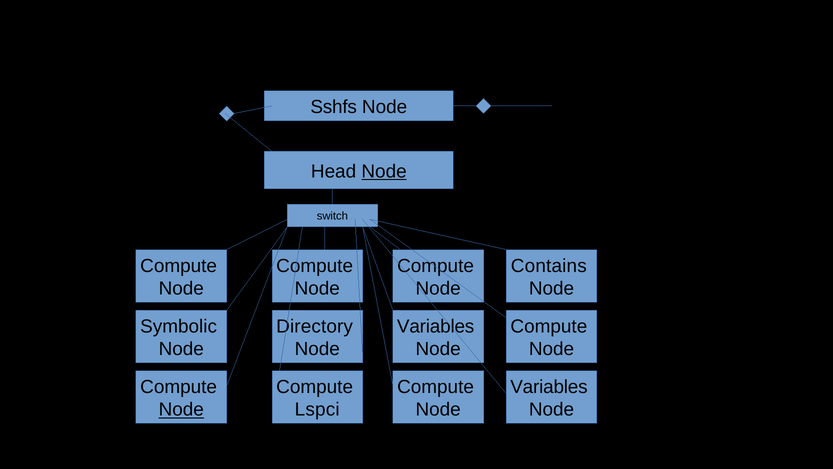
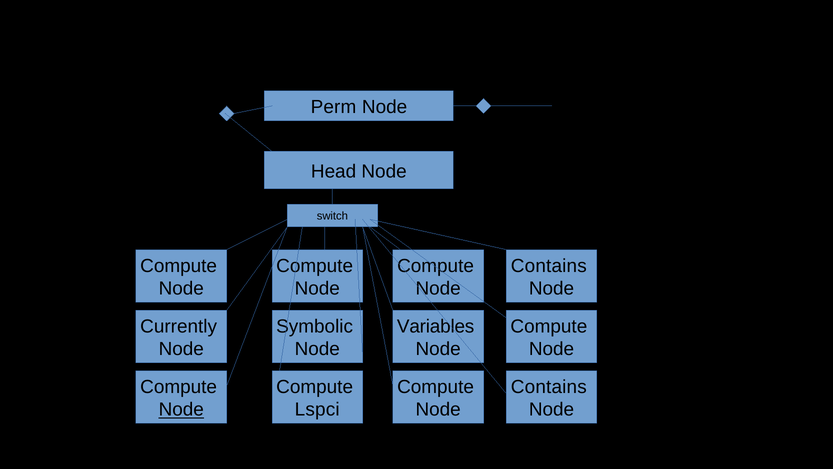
Sshfs: Sshfs -> Perm (334, 107)
Node underline: present -> none (384, 171)
Symbolic: Symbolic -> Currently (179, 326)
Directory: Directory -> Symbolic (315, 326)
Variables: Variables -> Contains (549, 387)
